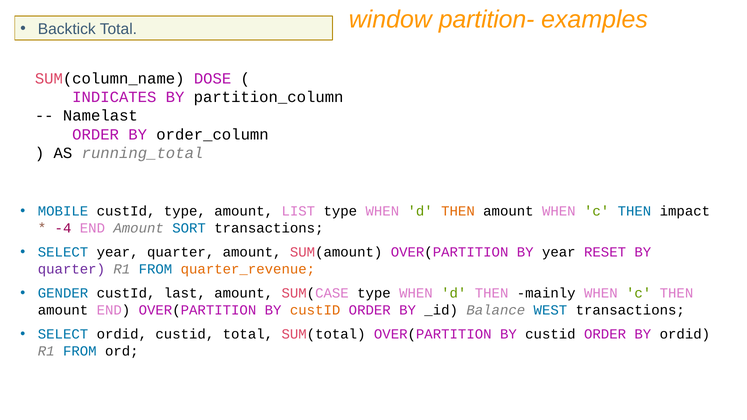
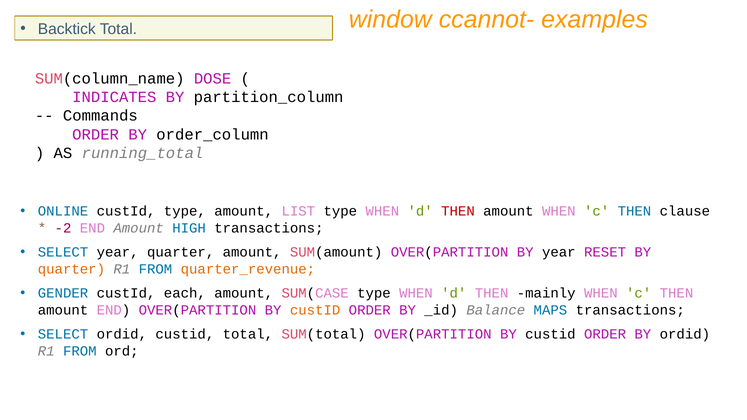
partition-: partition- -> ccannot- (487, 19)
Namelast: Namelast -> Commands (100, 116)
MOBILE: MOBILE -> ONLINE (63, 211)
THEN colour: orange -> red (458, 211)
impact: impact -> clause (685, 211)
-4: -4 -> -2 (63, 228)
SORT: SORT -> HIGH (189, 228)
quarter colour: purple -> orange (71, 269)
last: last -> each (185, 293)
WEST: WEST -> MAPS (550, 310)
